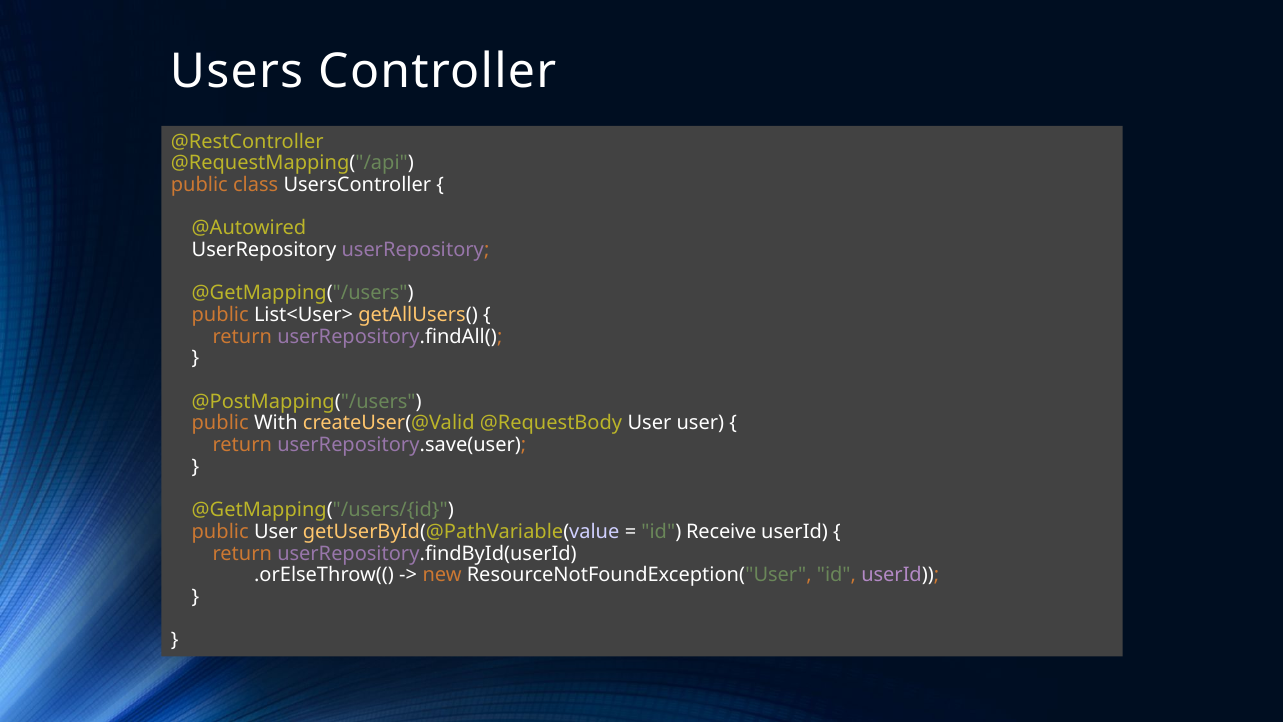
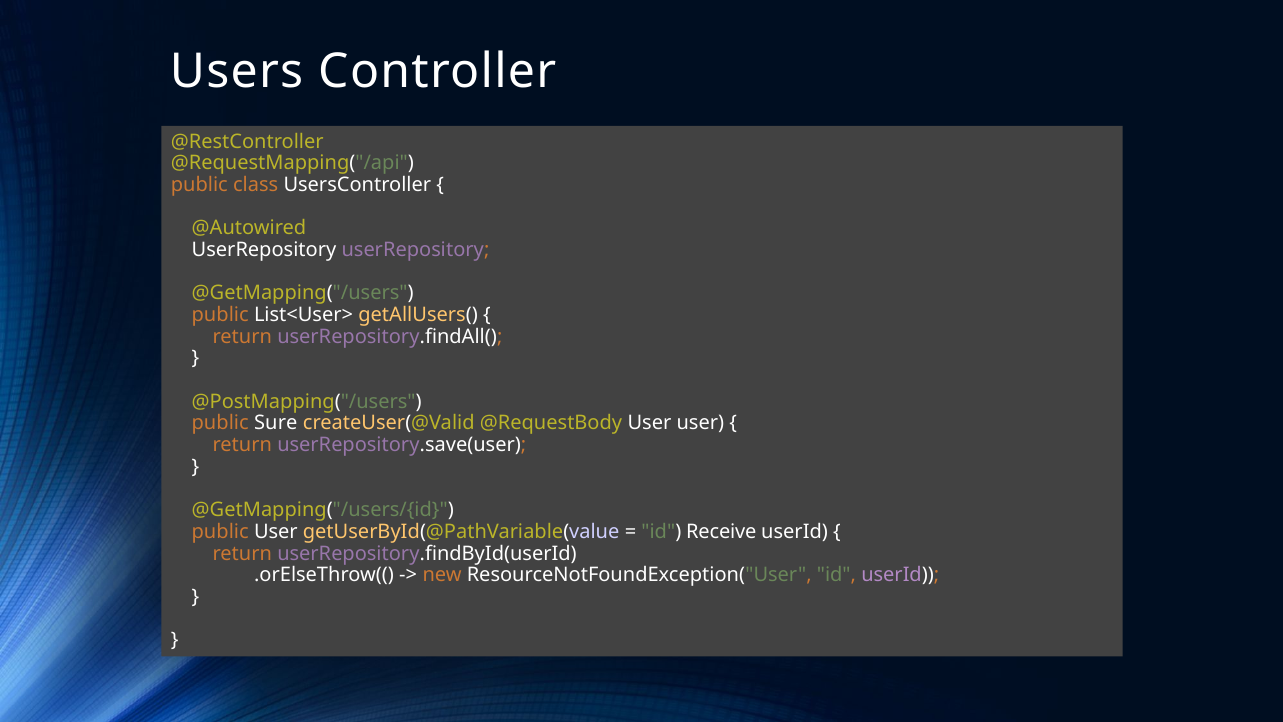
With: With -> Sure (276, 423)
